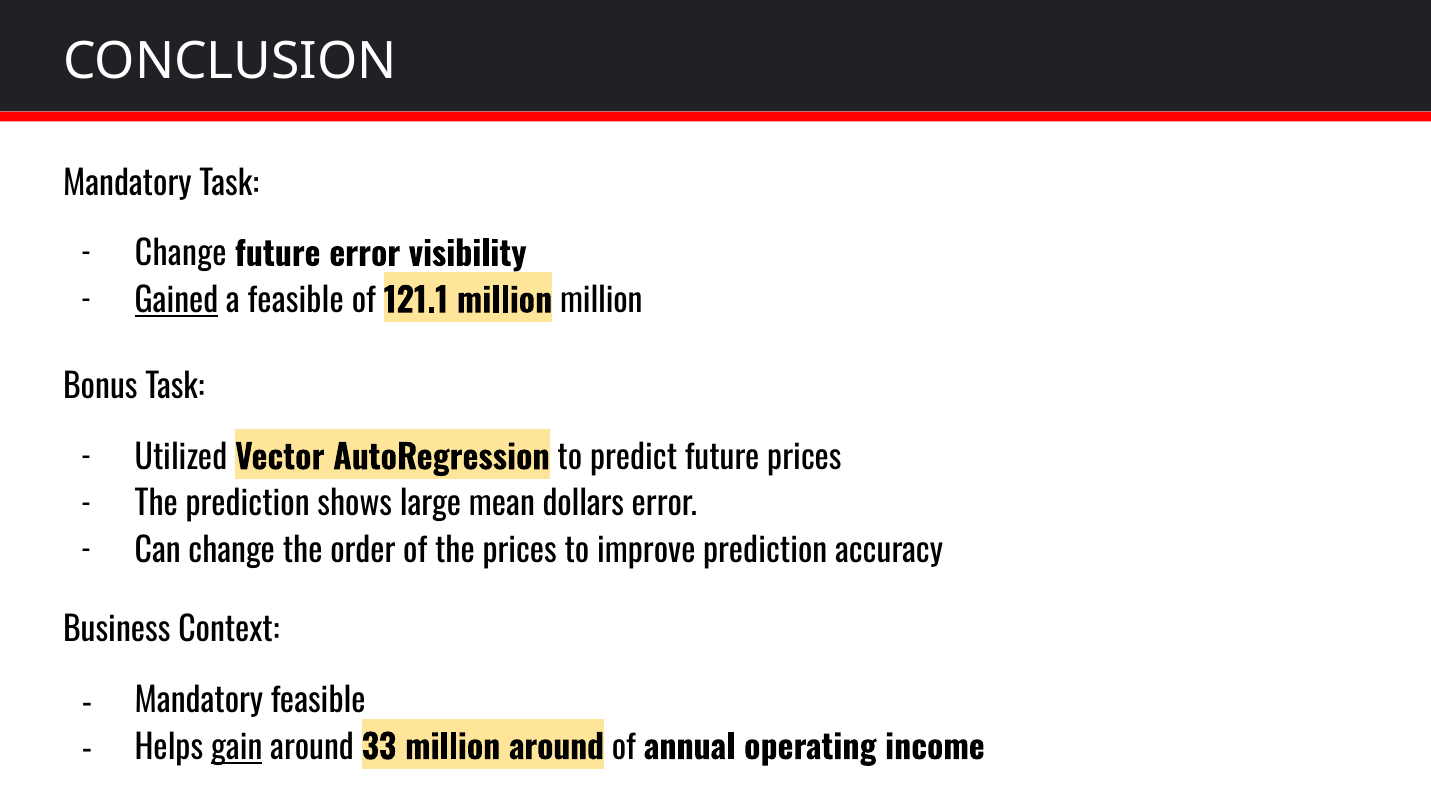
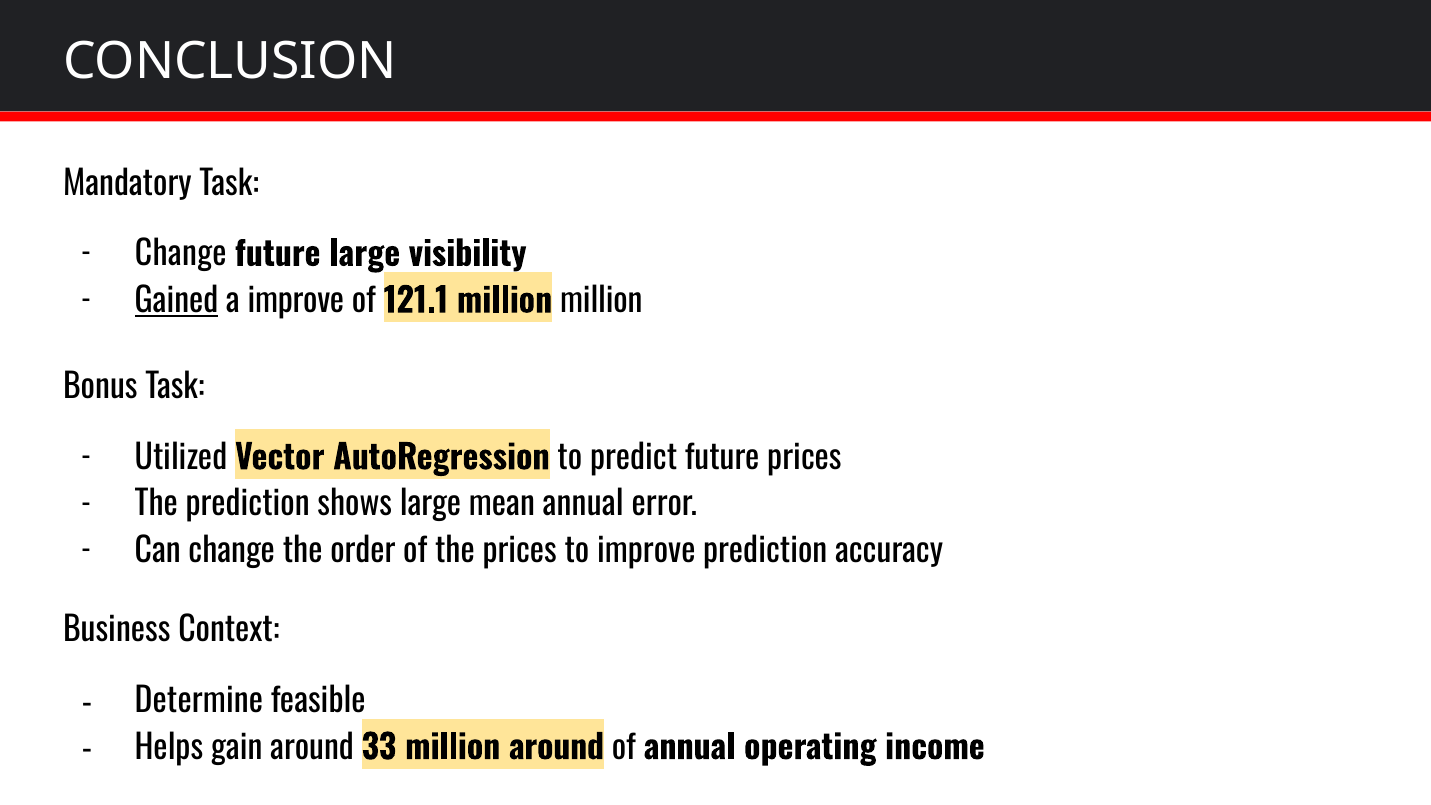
future error: error -> large (365, 255)
a feasible: feasible -> improve (296, 301)
mean dollars: dollars -> annual (583, 505)
Mandatory: Mandatory -> Determine (199, 701)
gain underline: present -> none (237, 748)
